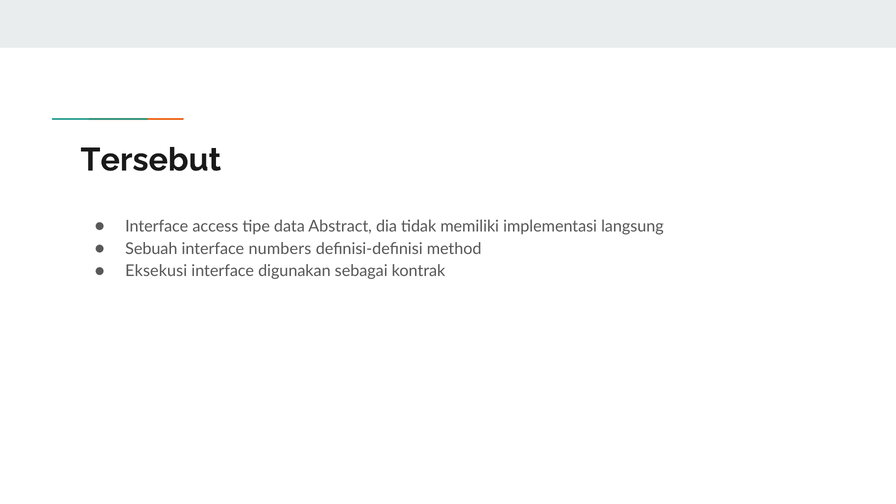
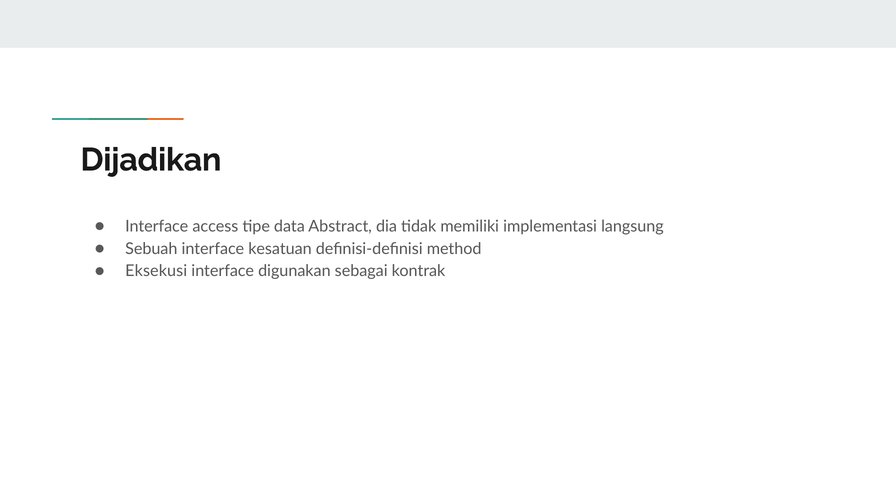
Tersebut: Tersebut -> Dijadikan (151, 160)
numbers: numbers -> kesatuan (280, 249)
